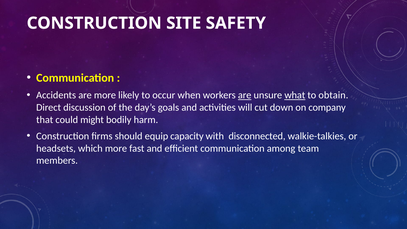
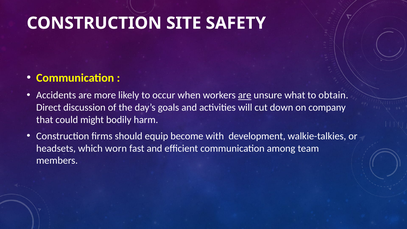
what underline: present -> none (295, 95)
capacity: capacity -> become (187, 136)
disconnected: disconnected -> development (257, 136)
which more: more -> worn (116, 148)
